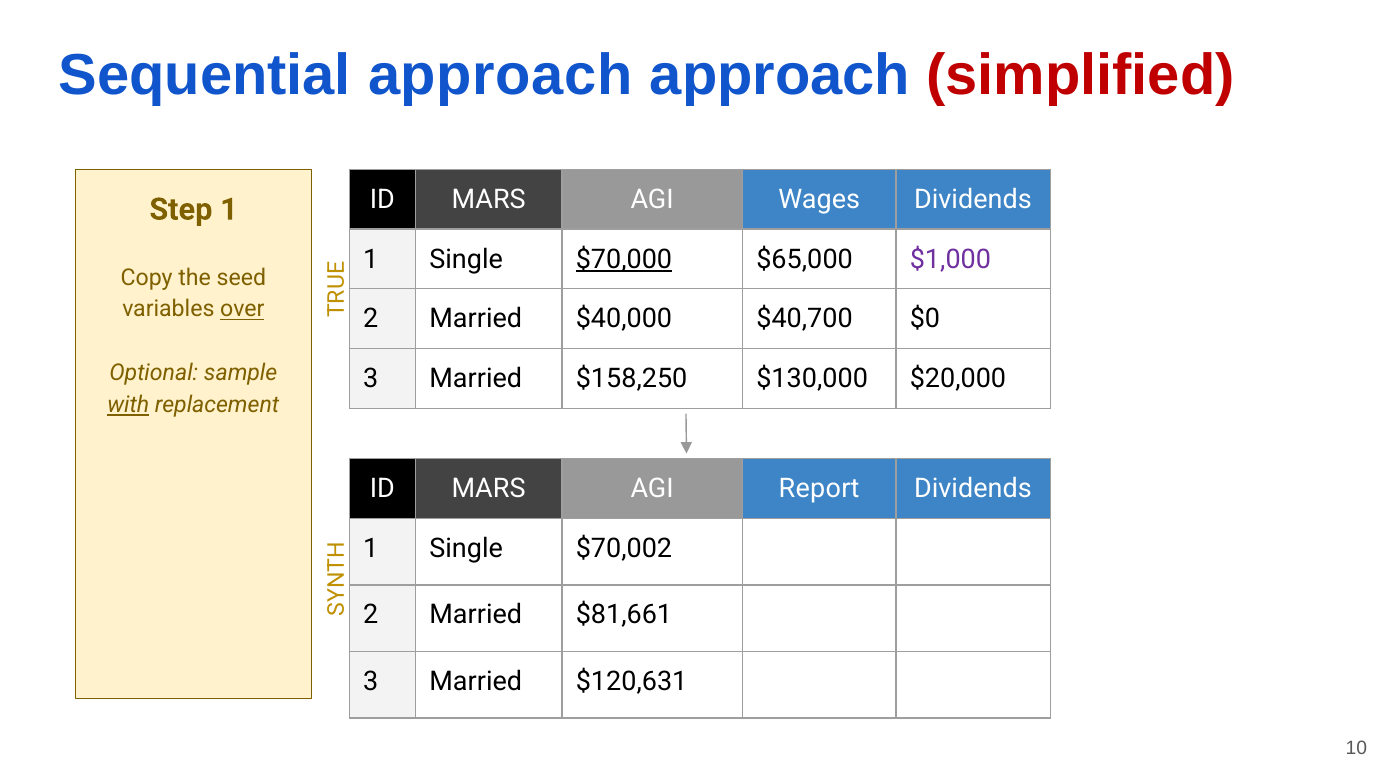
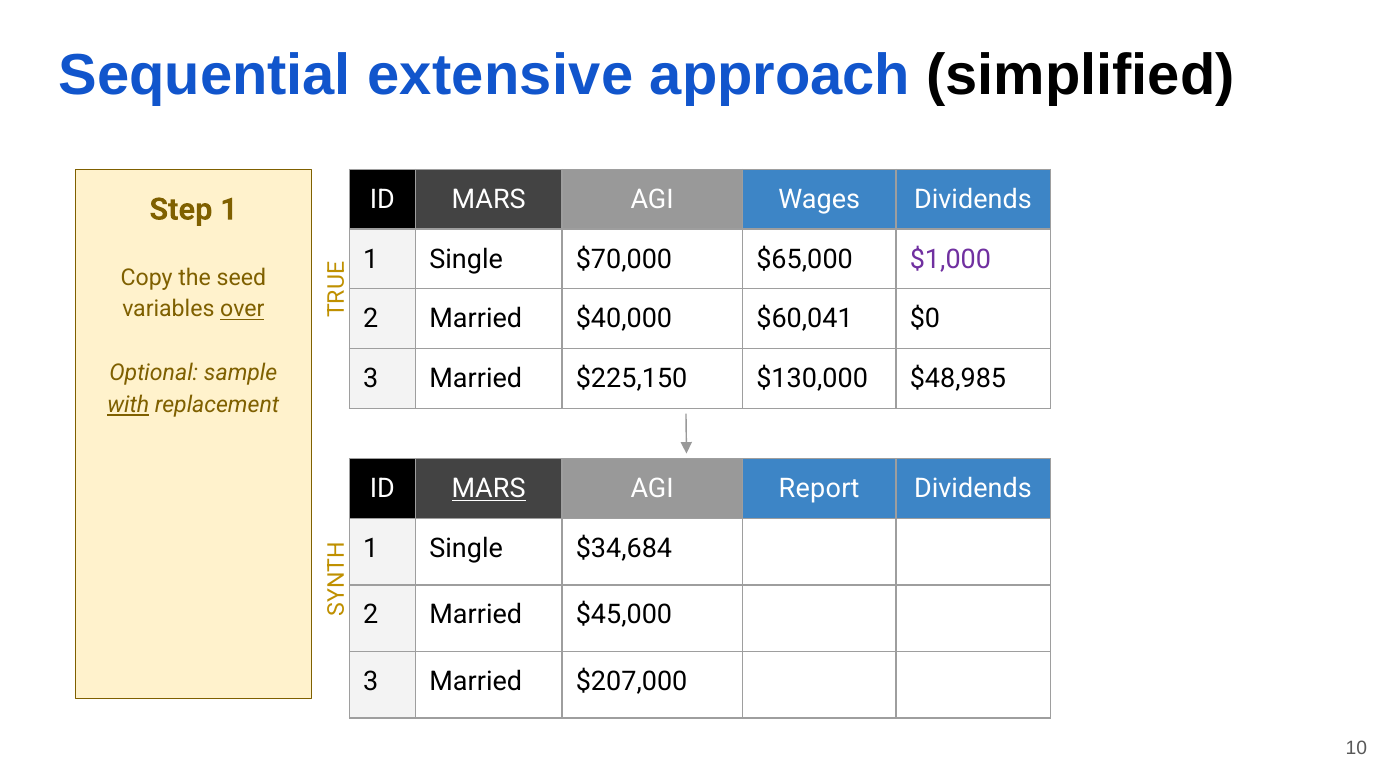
Sequential approach: approach -> extensive (500, 75)
simplified colour: red -> black (1081, 75)
$70,000 underline: present -> none (624, 259)
$40,700: $40,700 -> $60,041 (805, 319)
$158,250: $158,250 -> $225,150 (632, 379)
$20,000: $20,000 -> $48,985 (958, 379)
MARS underline: none -> present (489, 489)
$70,002: $70,002 -> $34,684 (624, 549)
$81,661: $81,661 -> $45,000 (624, 615)
$120,631: $120,631 -> $207,000 (632, 682)
